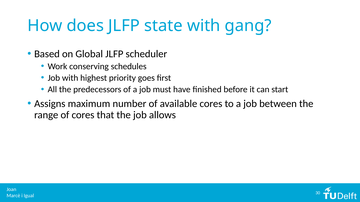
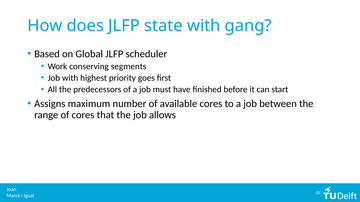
schedules: schedules -> segments (129, 66)
